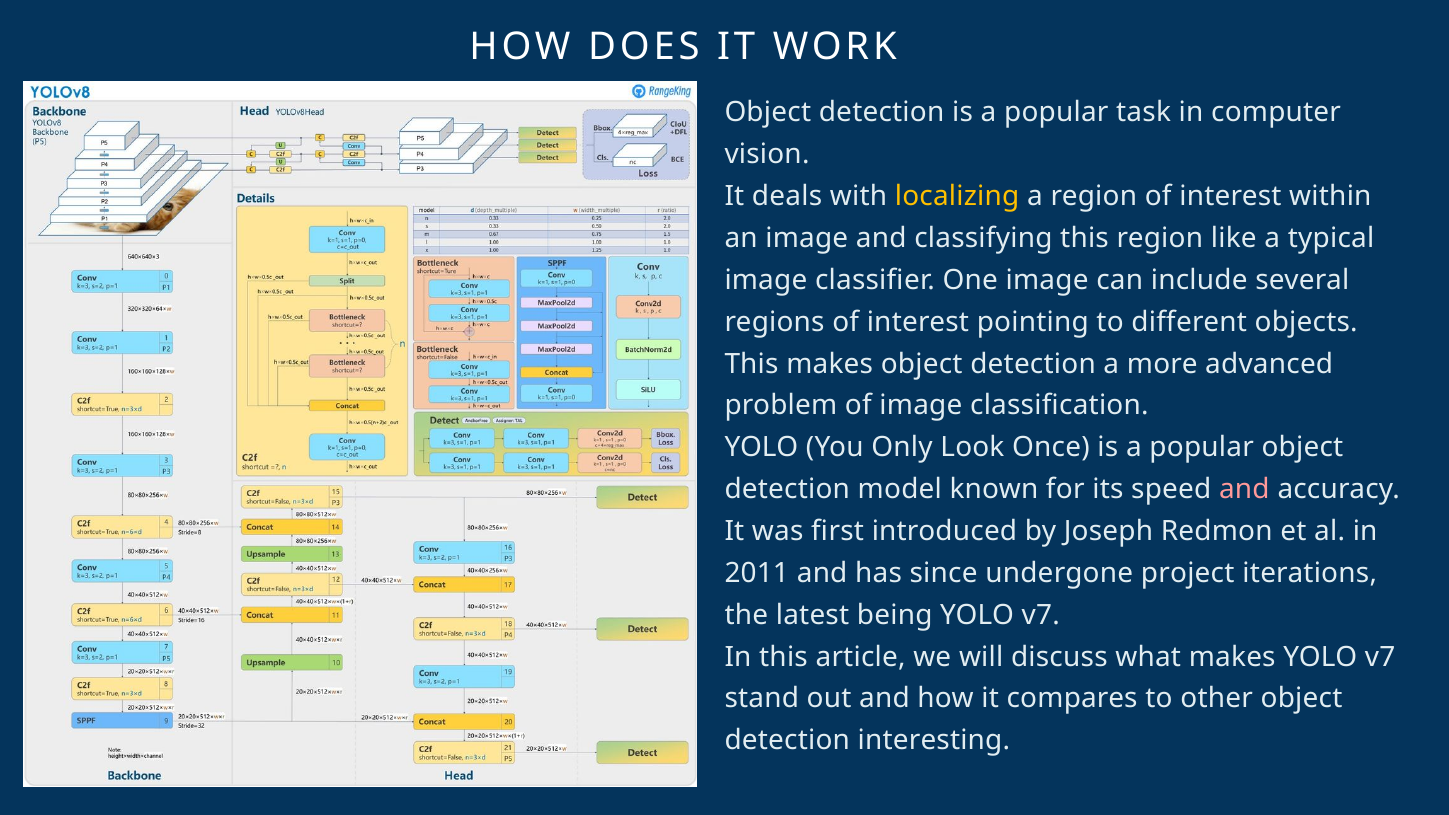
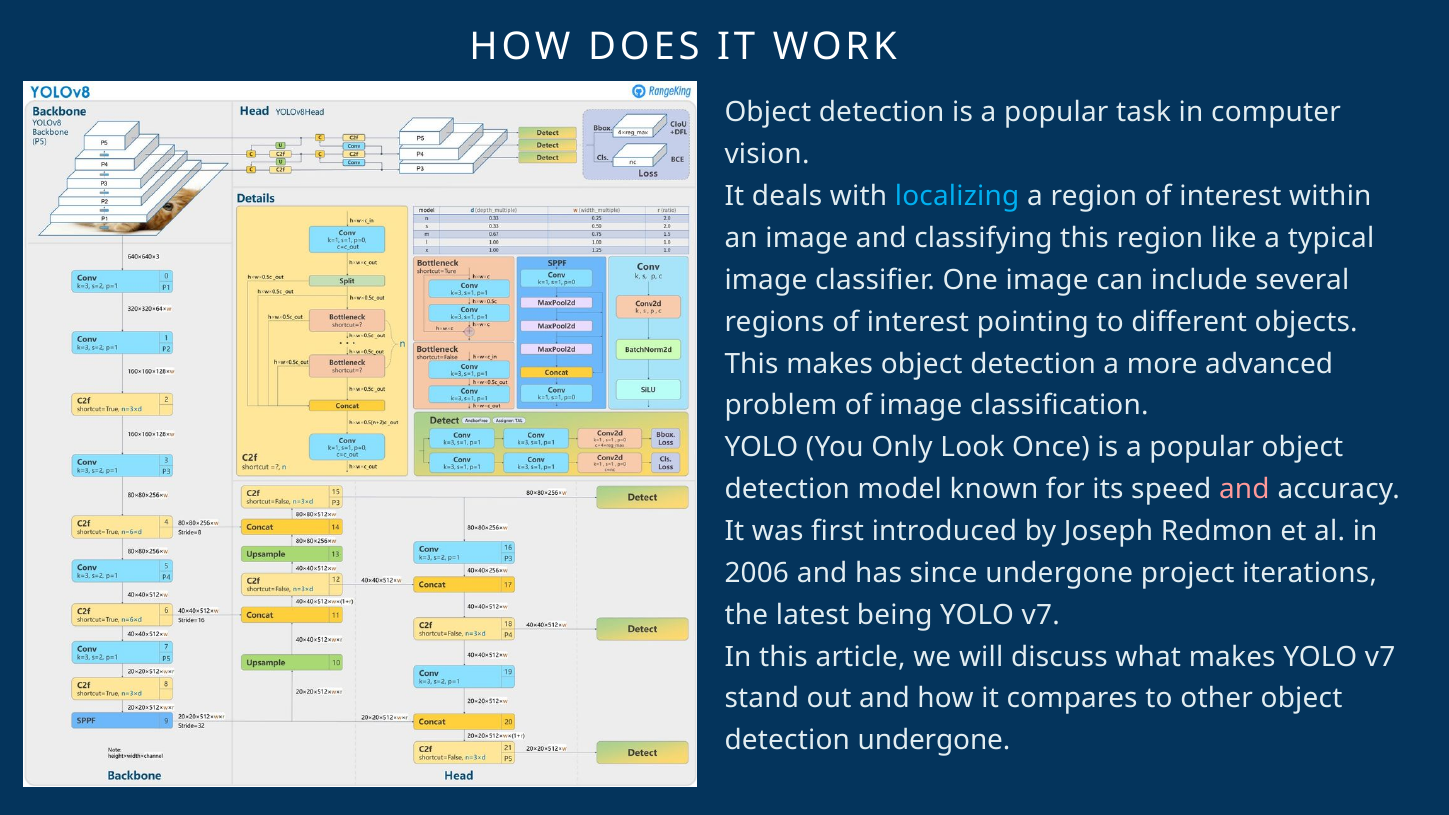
localizing colour: yellow -> light blue (957, 196)
2011: 2011 -> 2006 (757, 573)
detection interesting: interesting -> undergone (934, 741)
